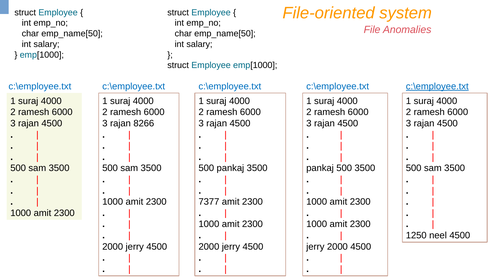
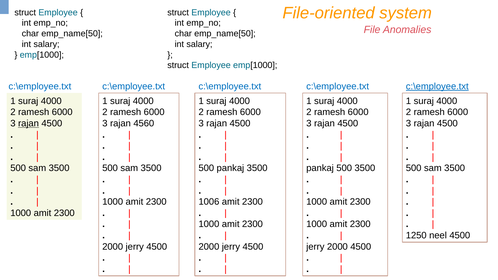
rajan underline: none -> present (28, 123)
8266: 8266 -> 4560 (144, 123)
7377: 7377 -> 1006 (209, 202)
